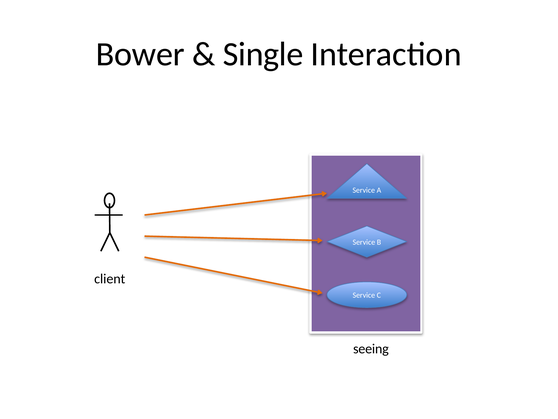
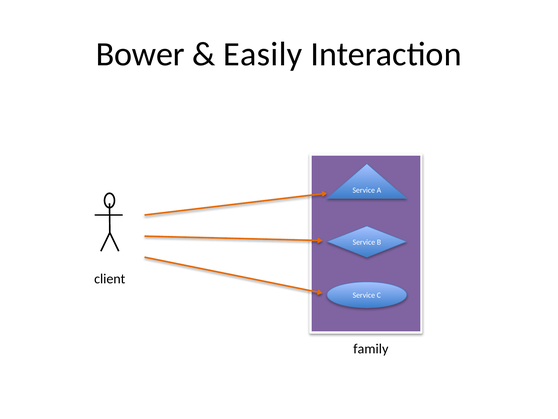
Single: Single -> Easily (263, 54)
seeing: seeing -> family (371, 349)
